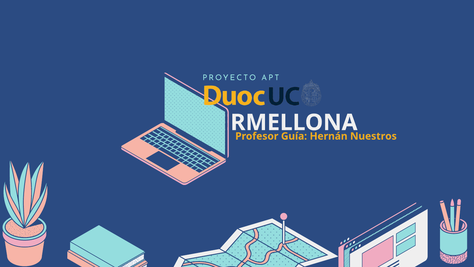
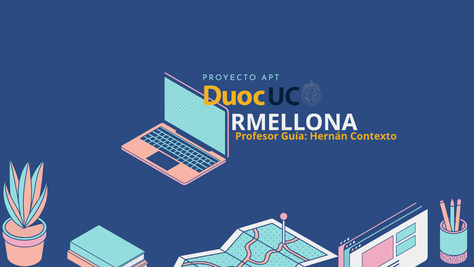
Nuestros: Nuestros -> Contexto (373, 136)
